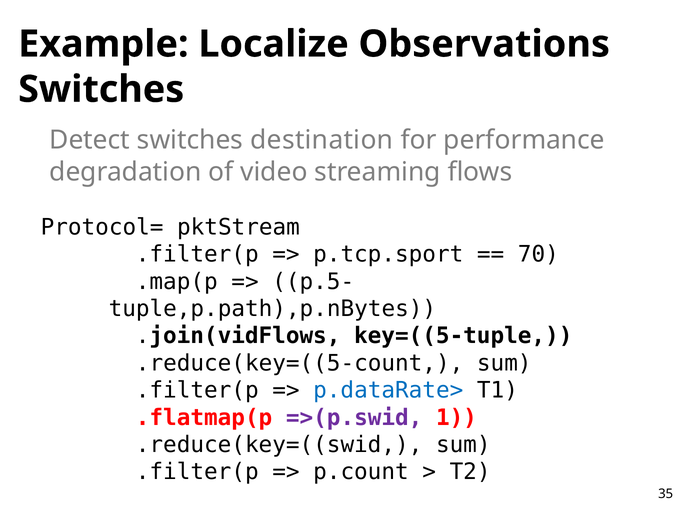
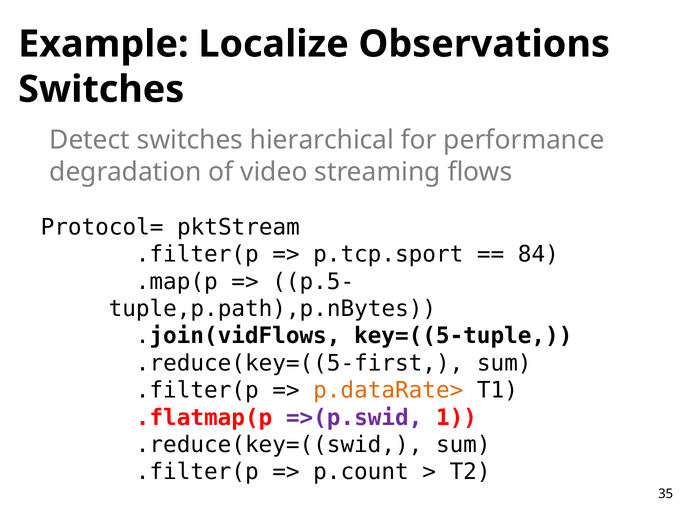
destination: destination -> hierarchical (322, 140)
70: 70 -> 84 (538, 254)
.reduce(key=((5-count: .reduce(key=((5-count -> .reduce(key=((5-first (300, 363)
p.dataRate> colour: blue -> orange (388, 390)
